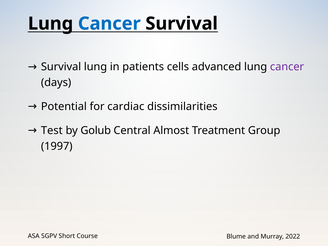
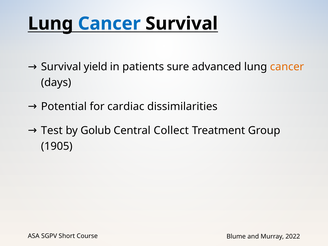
Survival lung: lung -> yield (96, 67)
cells: cells -> sure (178, 67)
cancer colour: purple -> orange (287, 67)
Almost: Almost -> Collect (171, 130)
1997: 1997 -> 1905 (57, 146)
